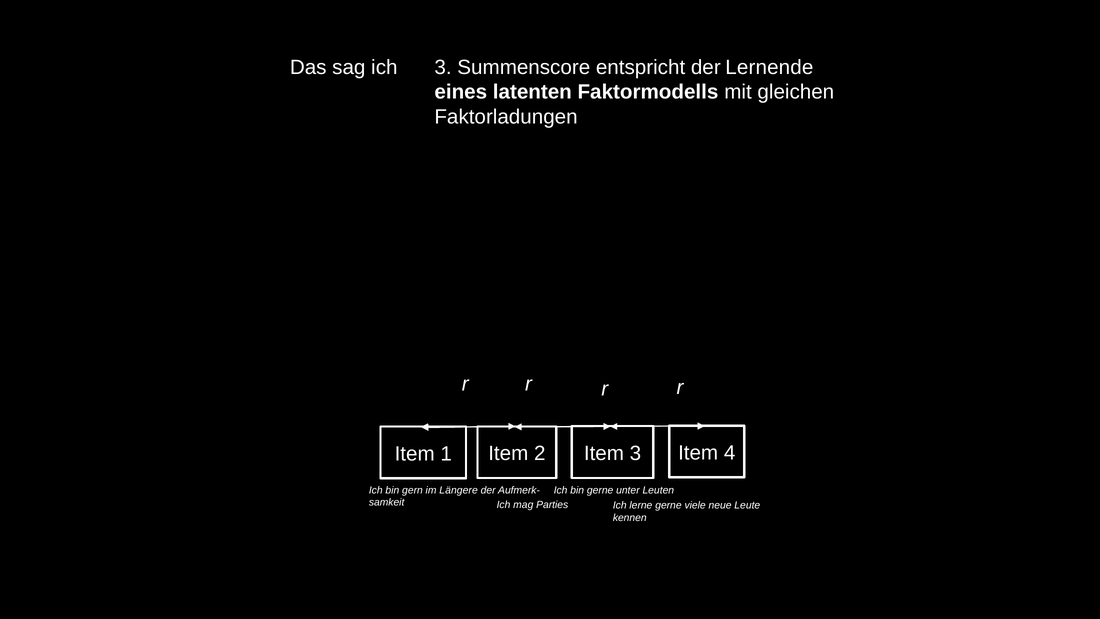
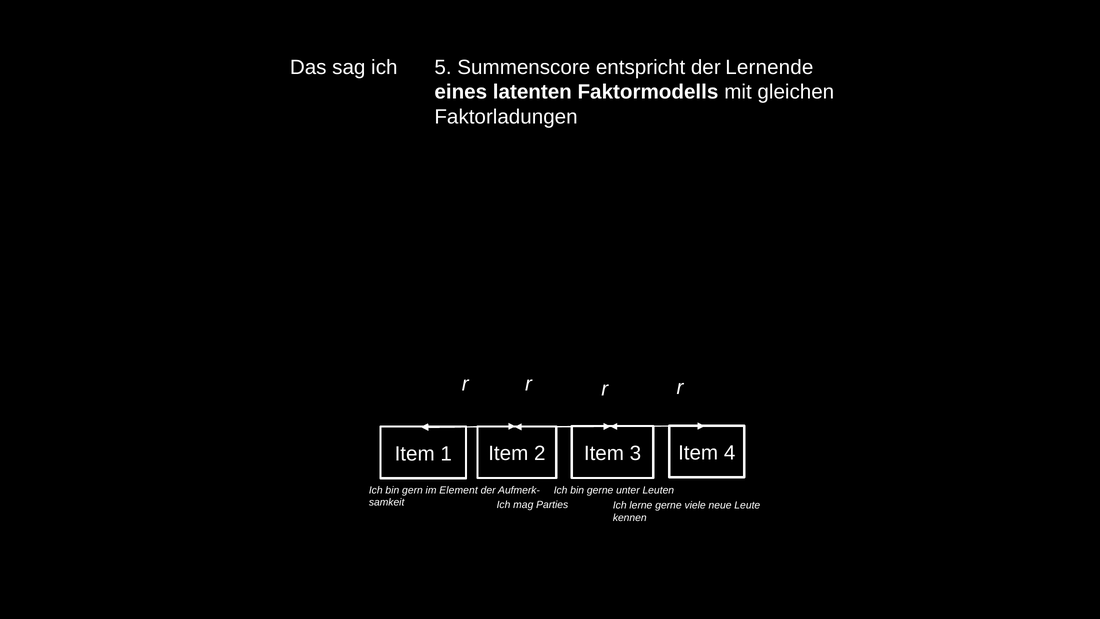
ich 3: 3 -> 5 (443, 67)
Längere: Längere -> Element (459, 490)
